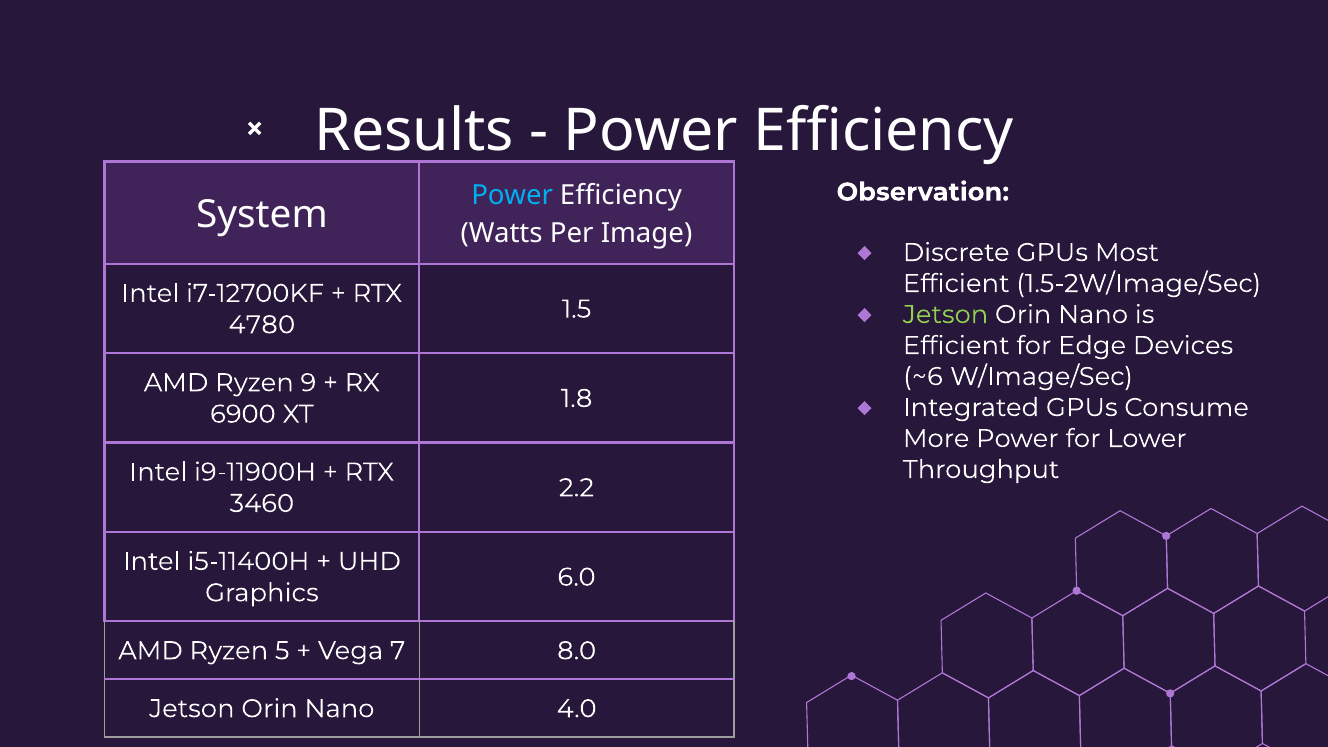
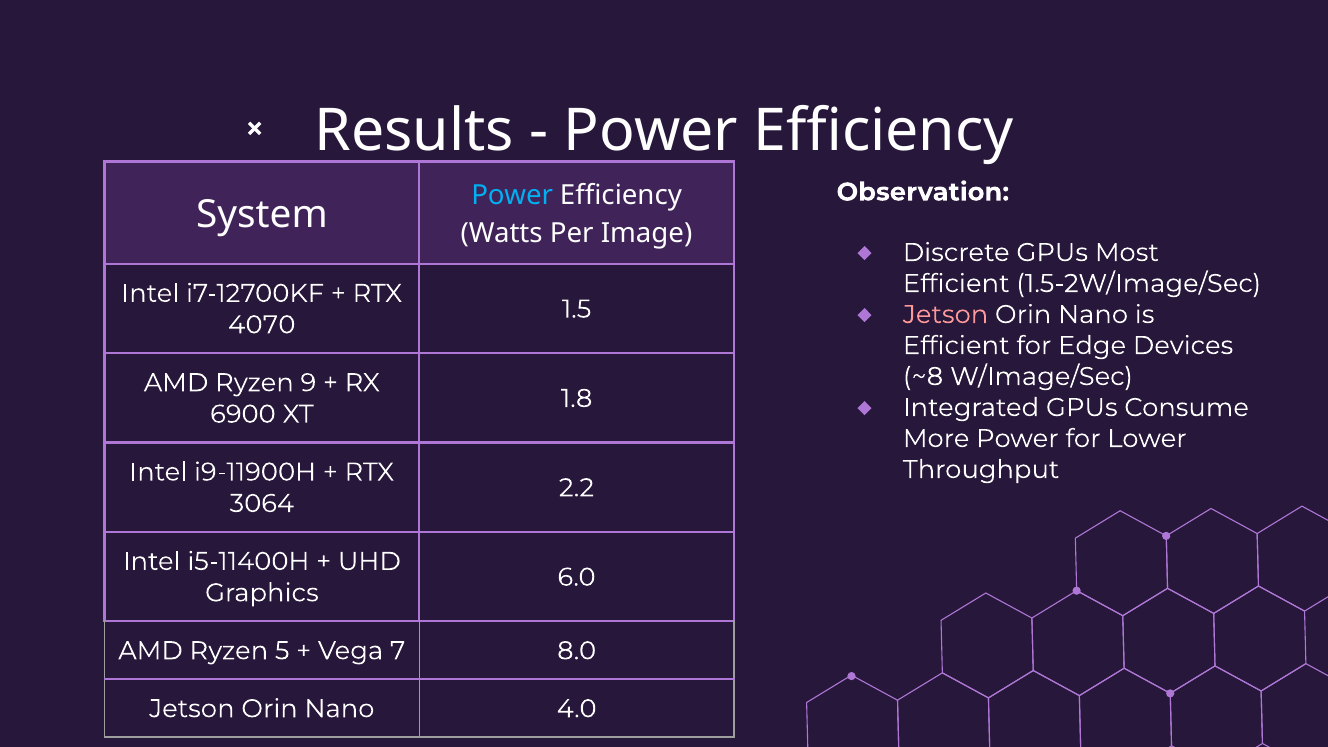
Jetson colour: light green -> pink (946, 315)
4780: 4780 -> 4070 (262, 325)
~6: ~6 -> ~8 (923, 377)
3460: 3460 -> 3064 (262, 504)
